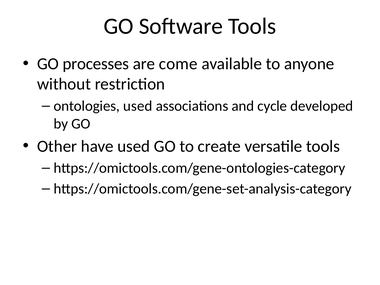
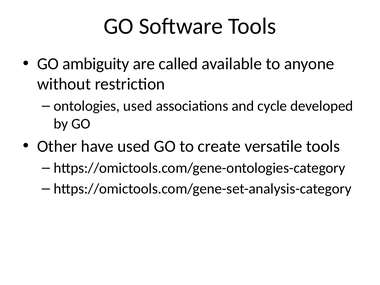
processes: processes -> ambiguity (96, 64)
come: come -> called (178, 64)
